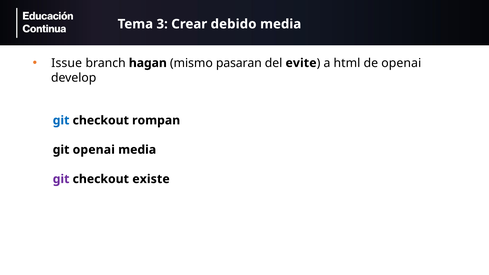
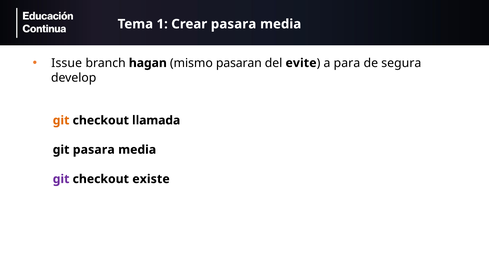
3: 3 -> 1 (162, 24)
Crear debido: debido -> pasara (234, 24)
html: html -> para (347, 63)
de openai: openai -> segura (401, 63)
git colour: blue -> orange (61, 120)
rompan: rompan -> llamada (156, 120)
git openai: openai -> pasara (94, 150)
